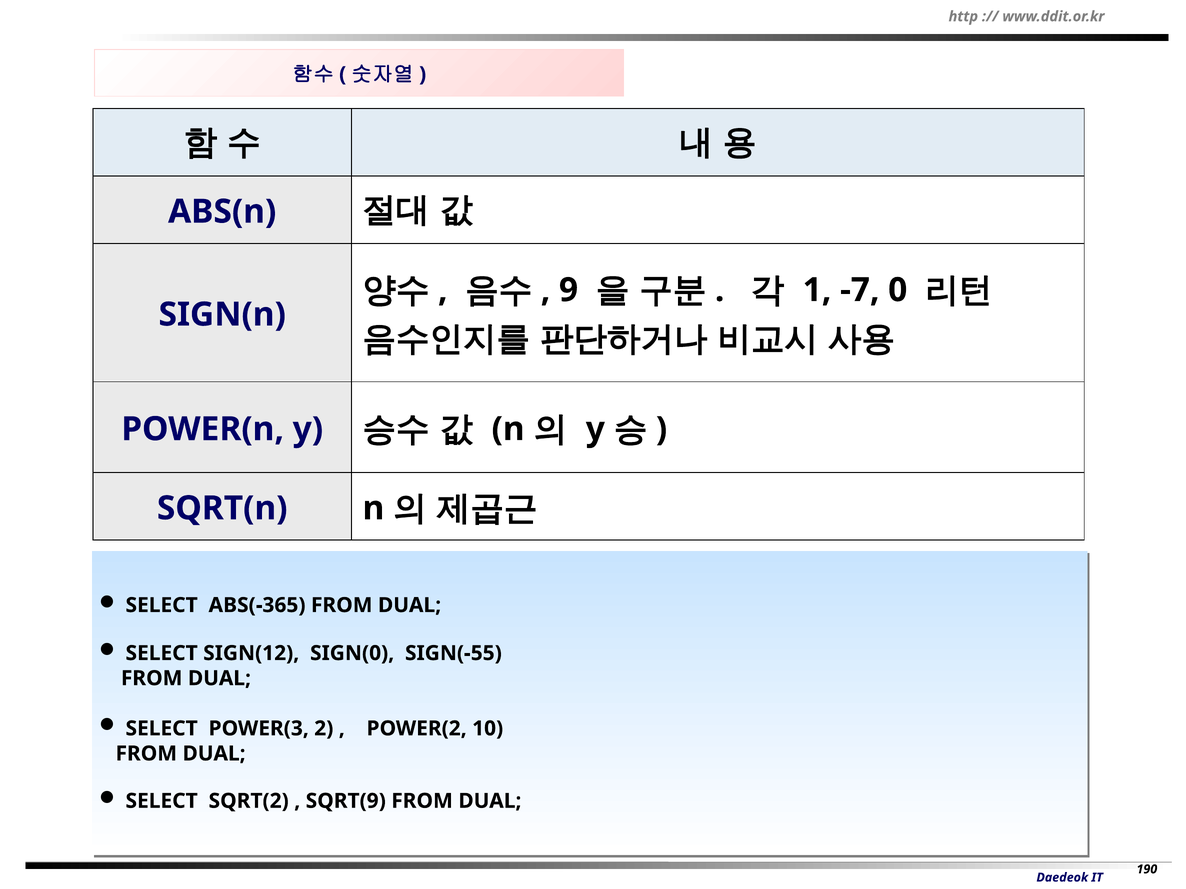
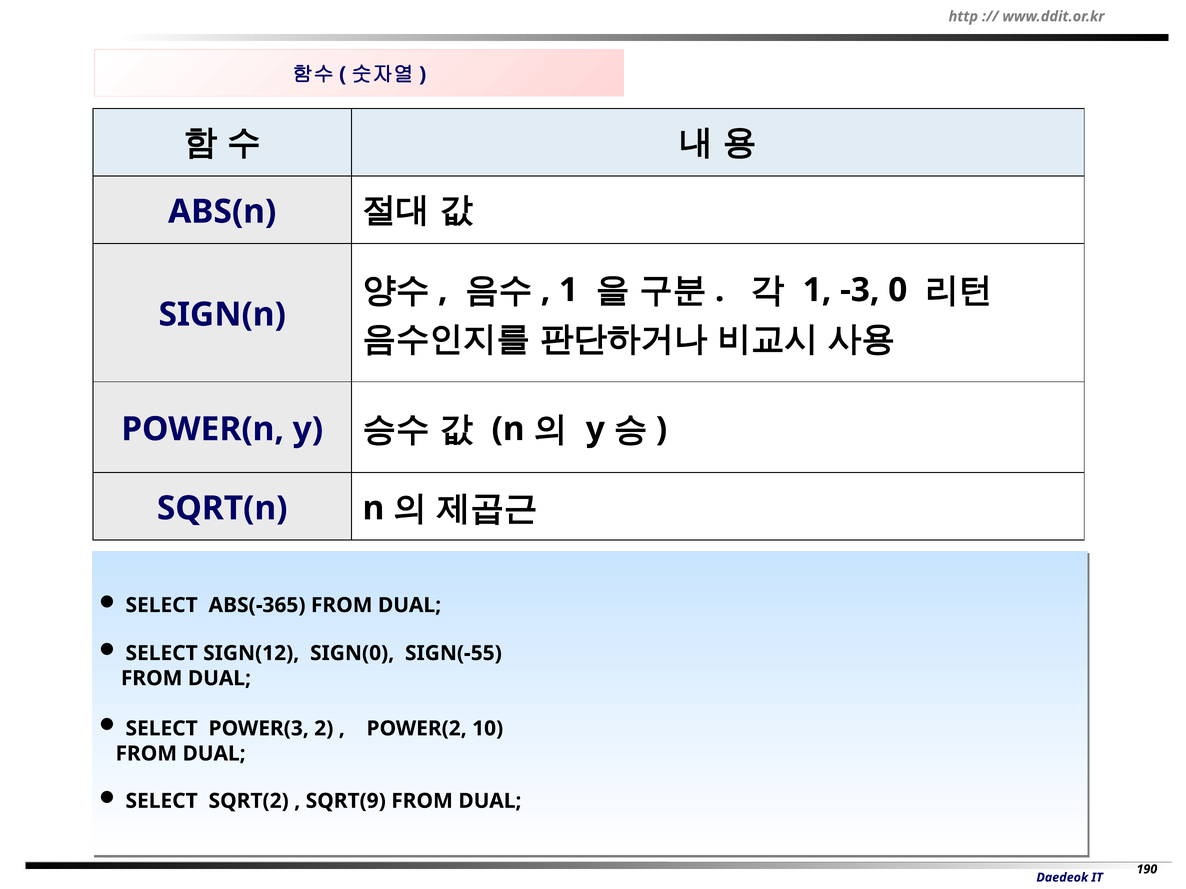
9: 9 -> 1 (569, 290)
-7: -7 -> -3 (860, 290)
